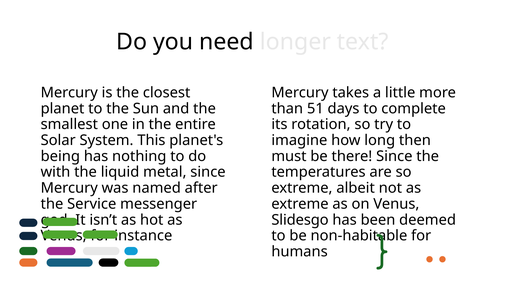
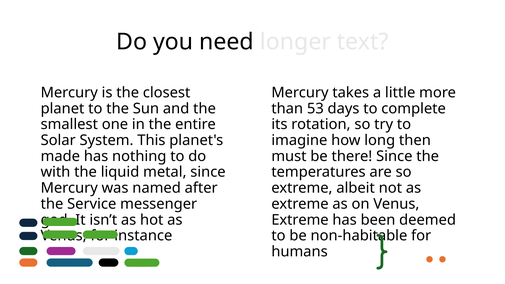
51: 51 -> 53 (315, 109)
being: being -> made (60, 156)
Slidesgo: Slidesgo -> Extreme (300, 220)
